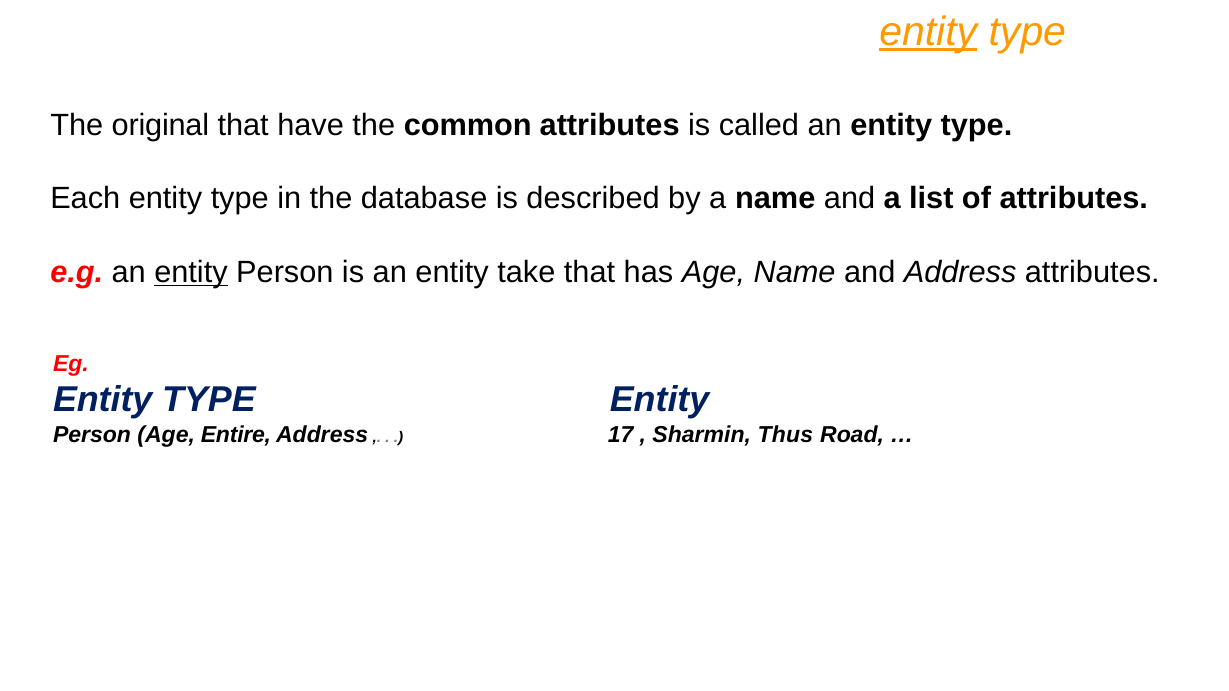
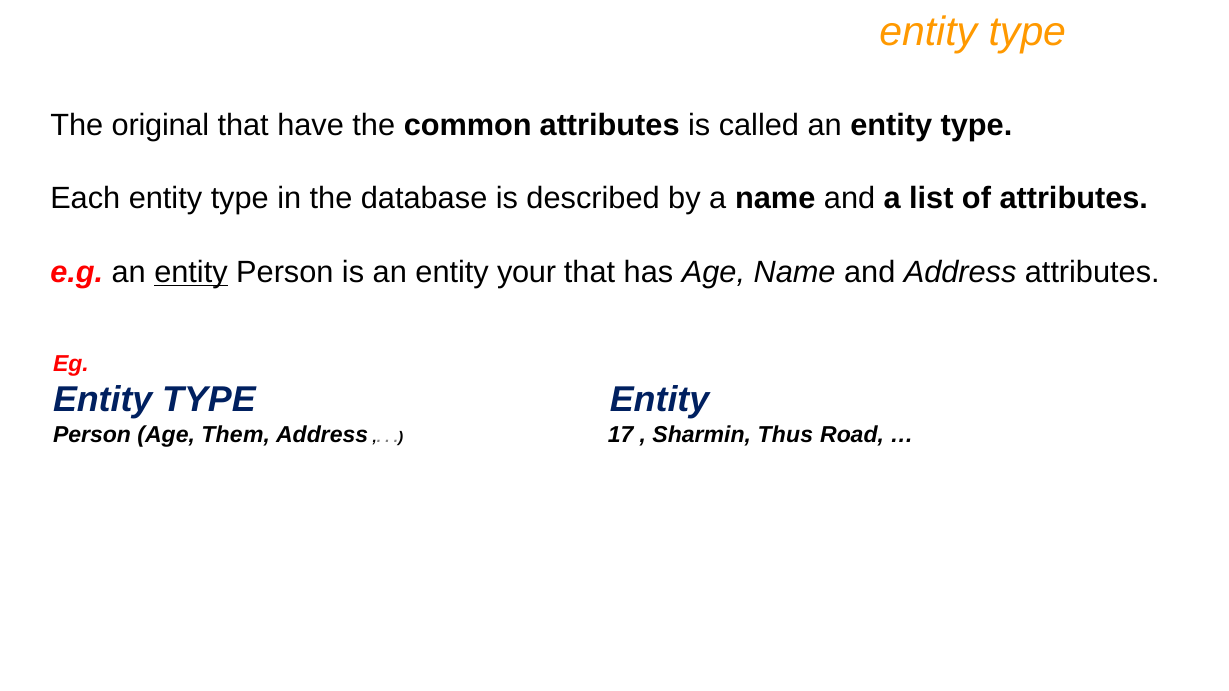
entity underline: present -> none (928, 32)
take: take -> your (527, 272)
Entire: Entire -> Them (236, 435)
